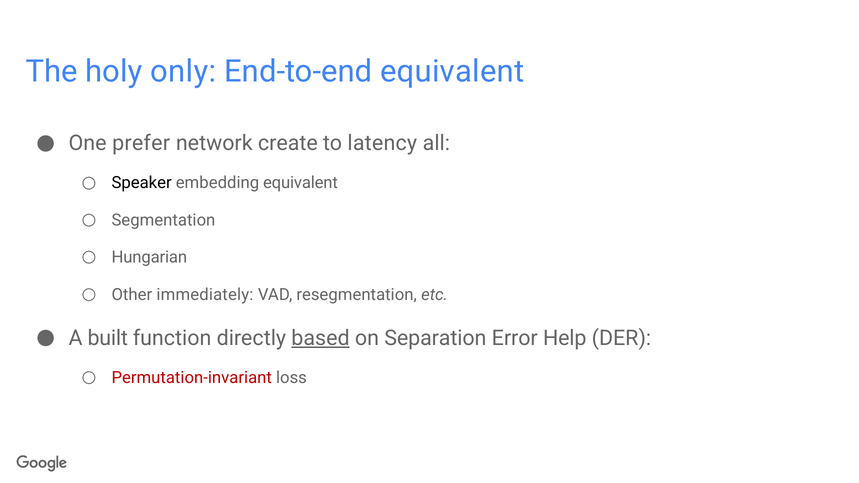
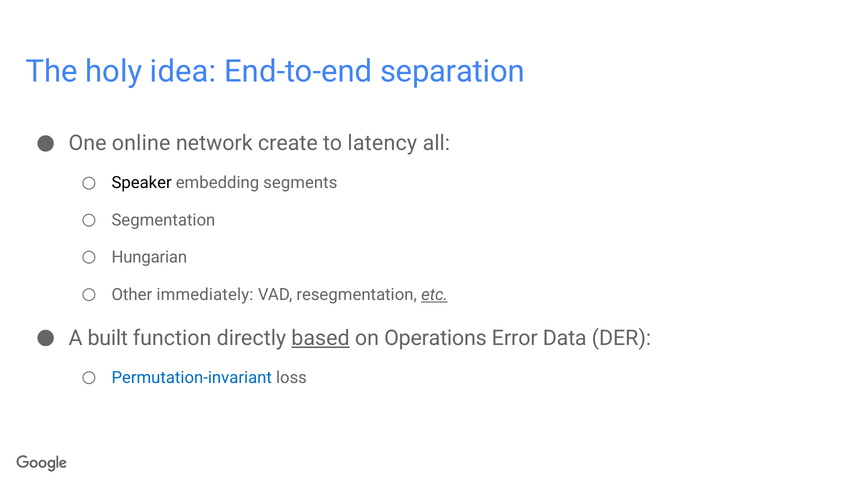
only: only -> idea (183, 71)
End-to-end equivalent: equivalent -> separation (452, 71)
prefer: prefer -> online (141, 143)
embedding equivalent: equivalent -> segments (300, 183)
etc underline: none -> present (434, 295)
Separation: Separation -> Operations (435, 338)
Help: Help -> Data (565, 338)
Permutation-invariant colour: red -> blue (192, 378)
